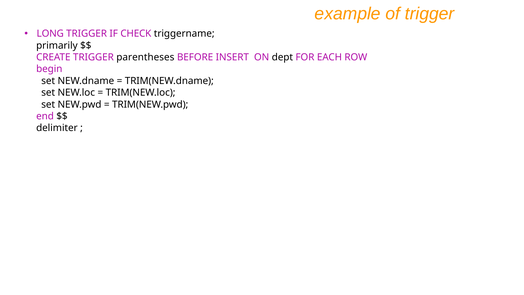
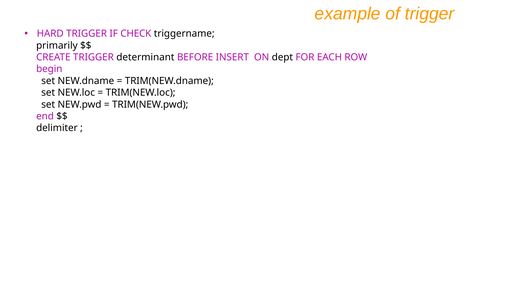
LONG: LONG -> HARD (50, 34)
parentheses: parentheses -> determinant (145, 57)
